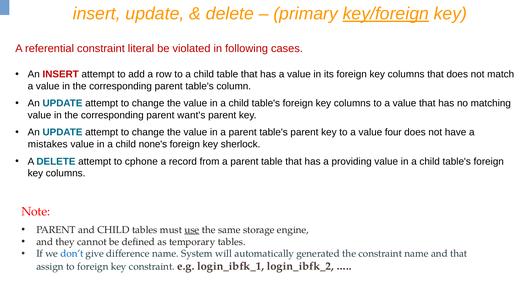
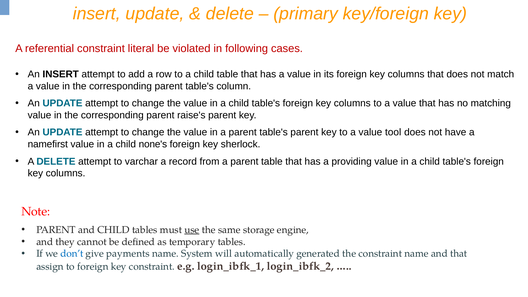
key/foreign underline: present -> none (386, 14)
INSERT colour: red -> black (61, 74)
want's: want's -> raise's (191, 115)
four: four -> tool (393, 132)
mistakes: mistakes -> namefirst (48, 144)
cphone: cphone -> varchar (141, 161)
difference: difference -> payments (128, 254)
